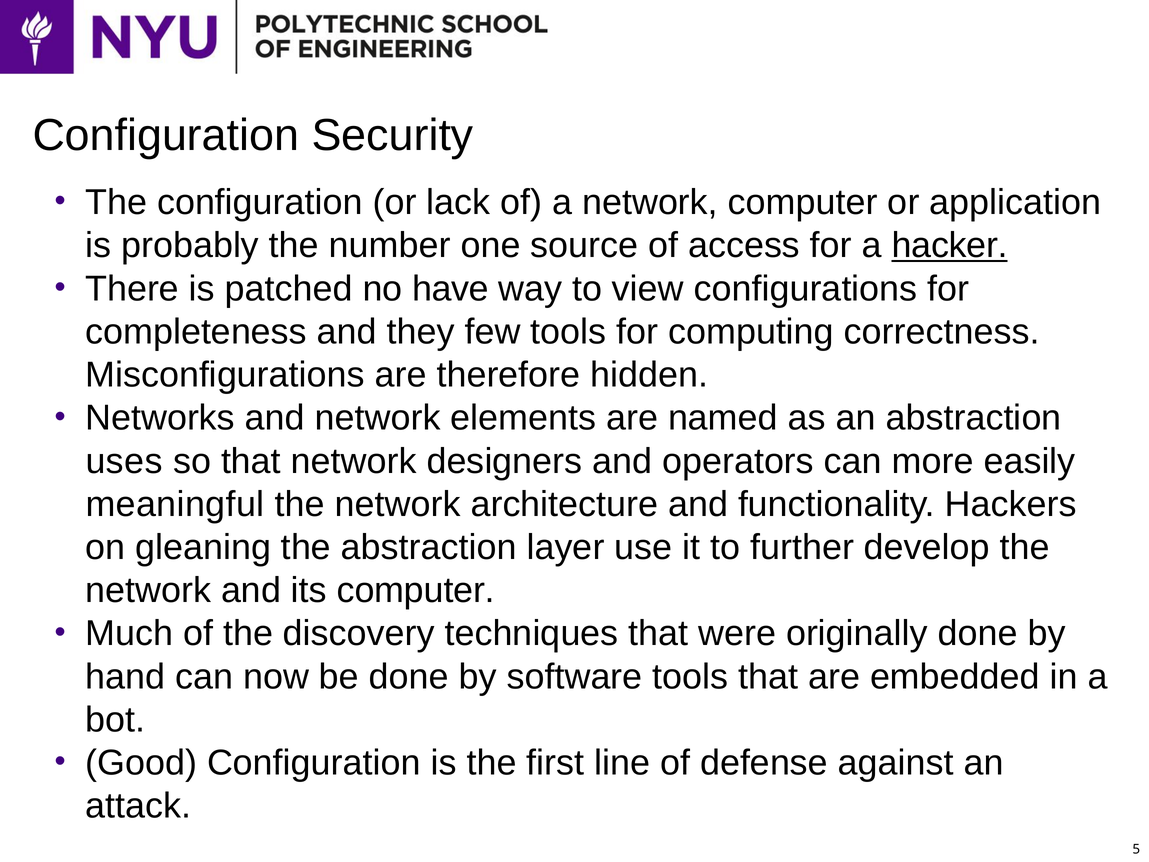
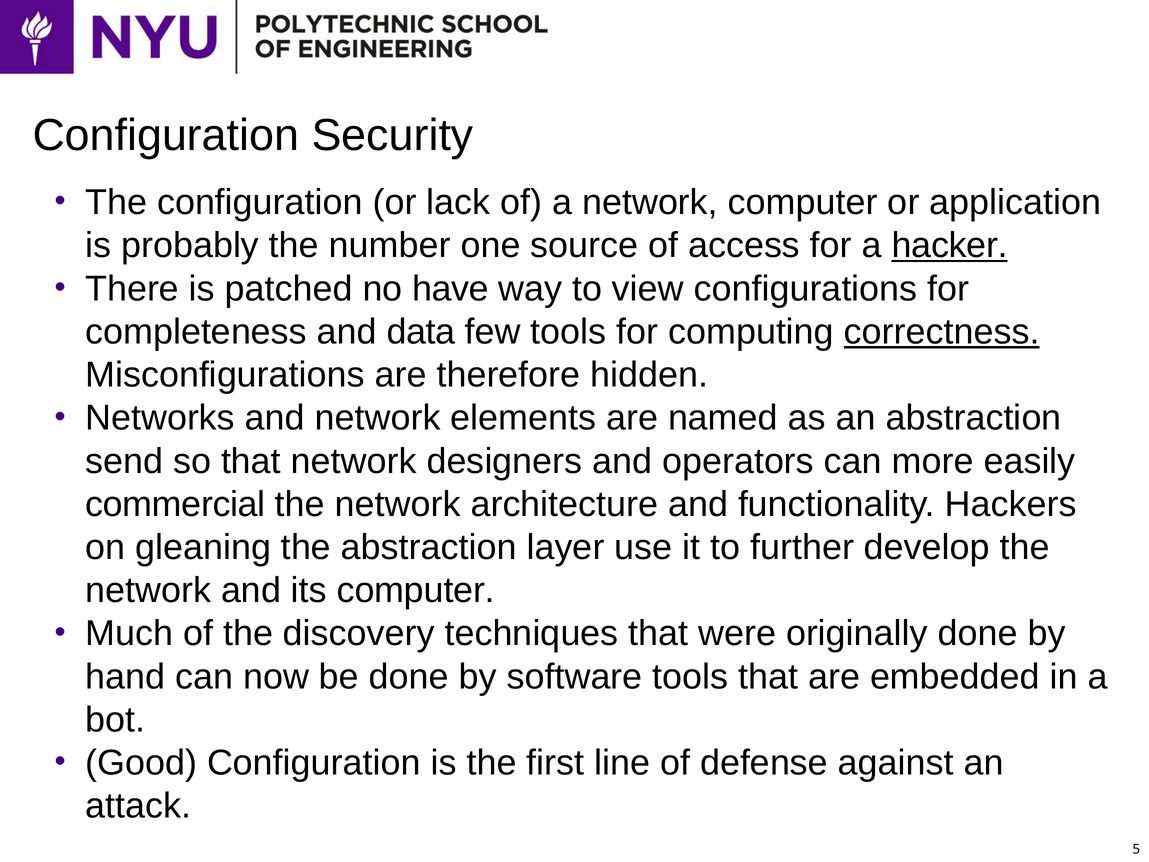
they: they -> data (421, 332)
correctness underline: none -> present (942, 332)
uses: uses -> send (124, 461)
meaningful: meaningful -> commercial (175, 504)
